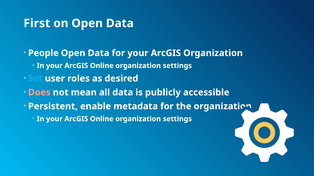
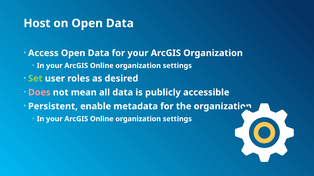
First: First -> Host (37, 23)
People: People -> Access (43, 53)
Set colour: light blue -> light green (35, 79)
